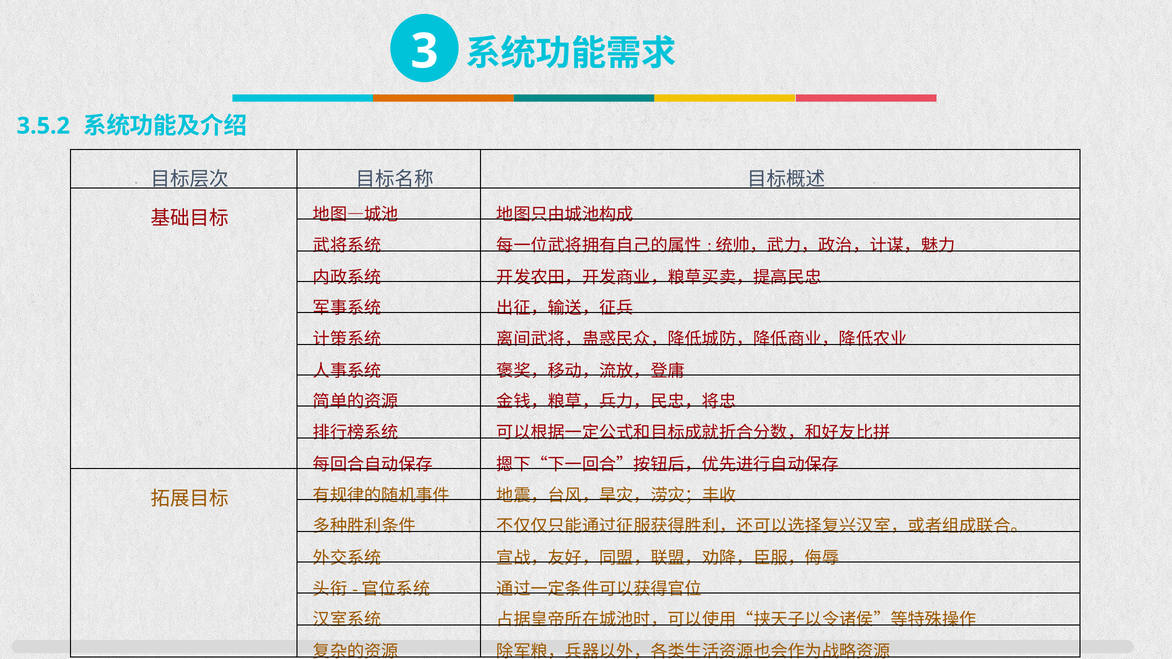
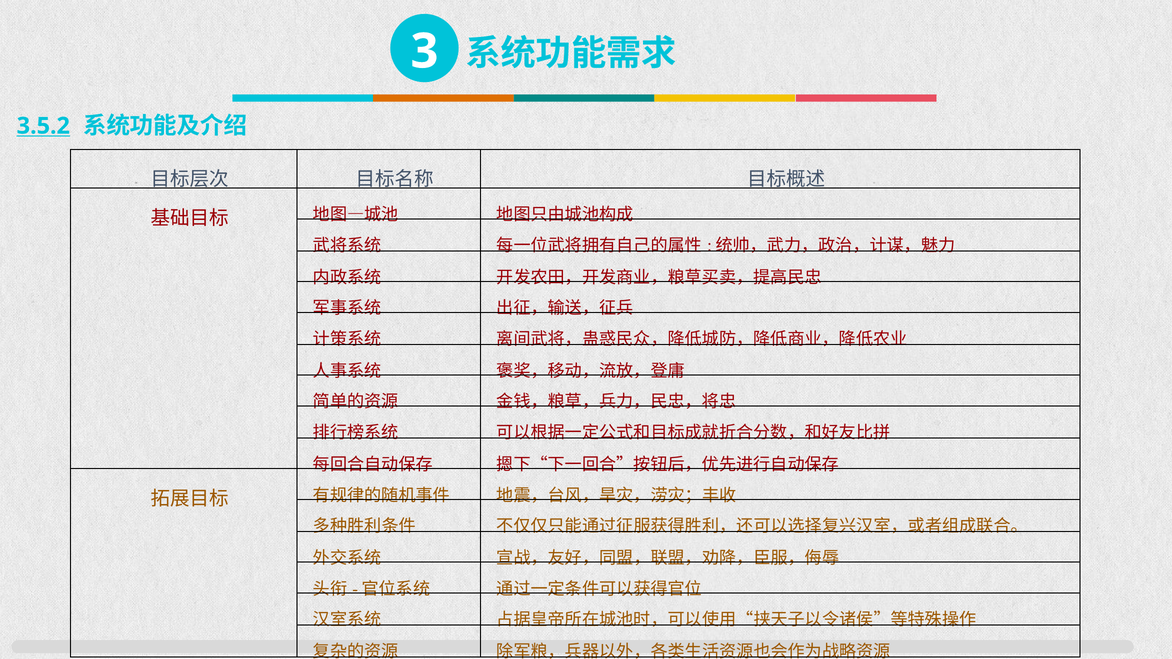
3.5.2 underline: none -> present (43, 126)
